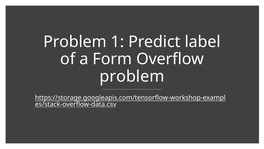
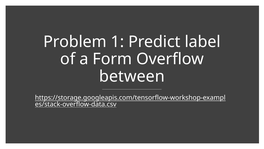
problem: problem -> between (132, 76)
